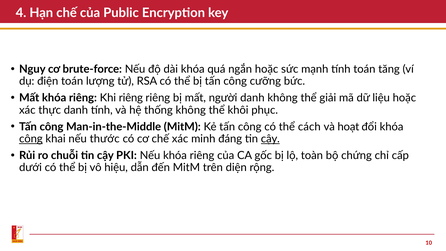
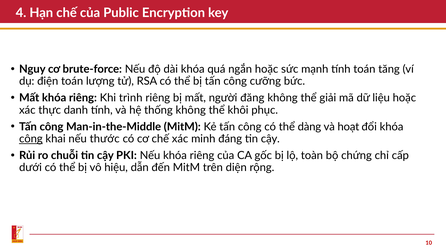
Khi riêng: riêng -> trình (131, 98)
người danh: danh -> đăng (252, 98)
cách: cách -> dàng (309, 127)
cậy underline: present -> none (270, 139)
